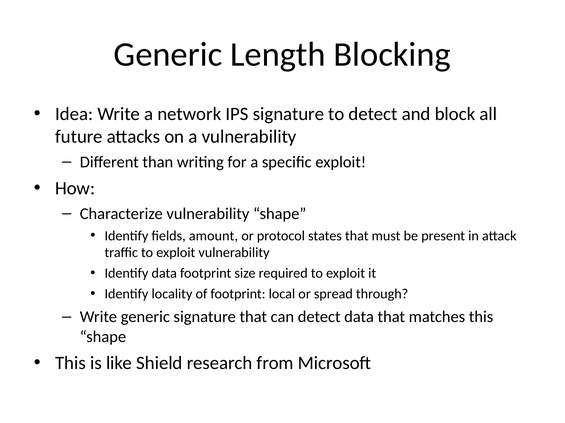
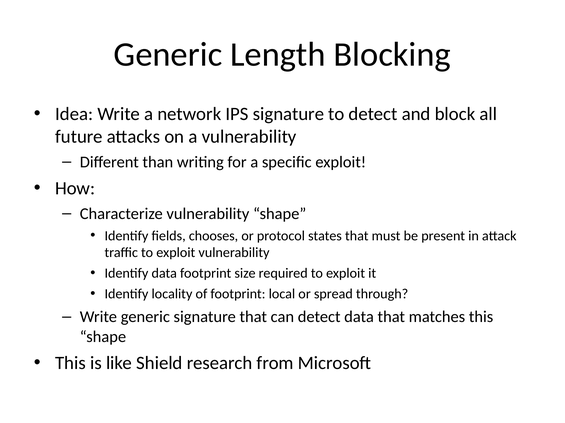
amount: amount -> chooses (214, 236)
